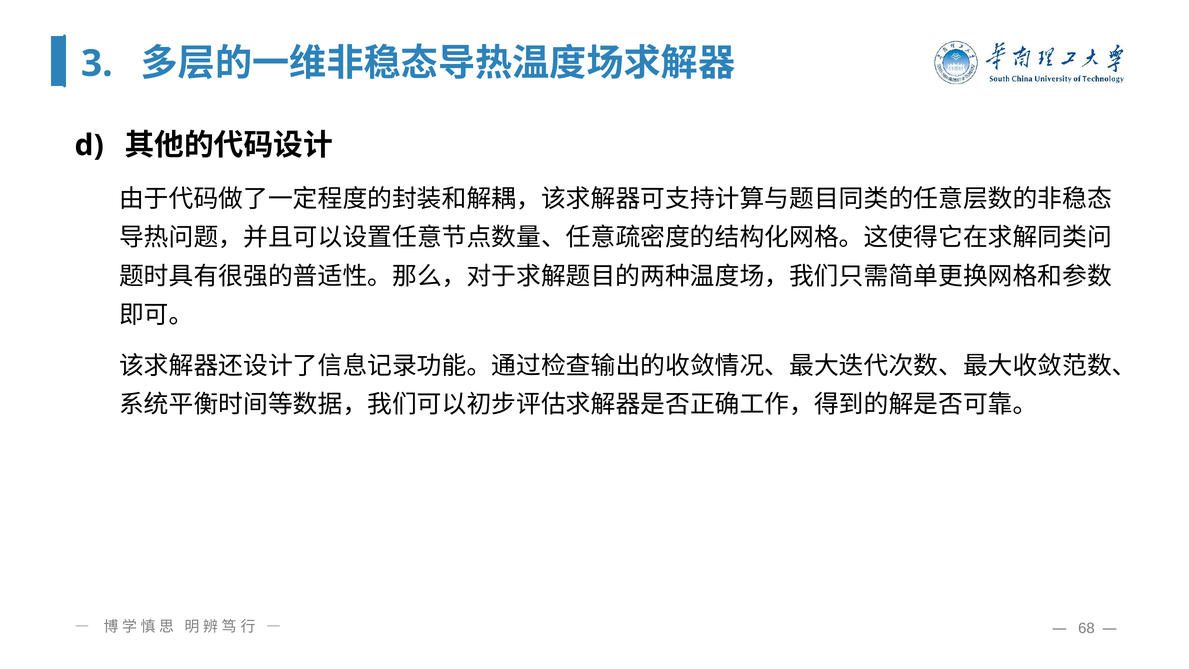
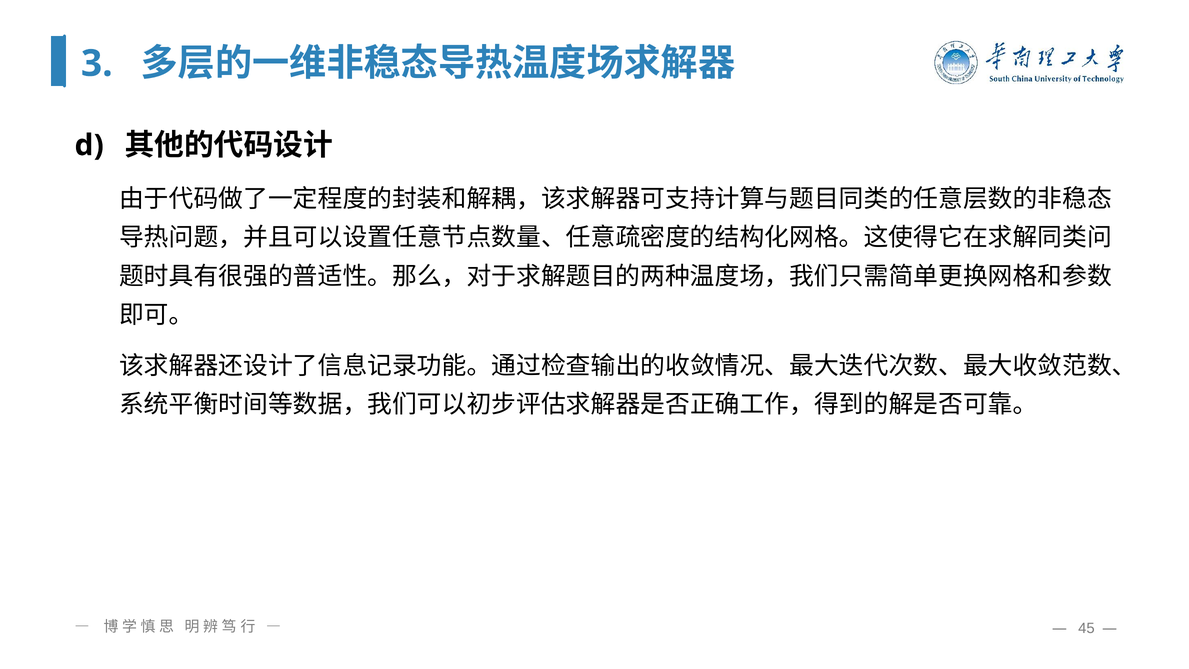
68: 68 -> 45 (1086, 628)
